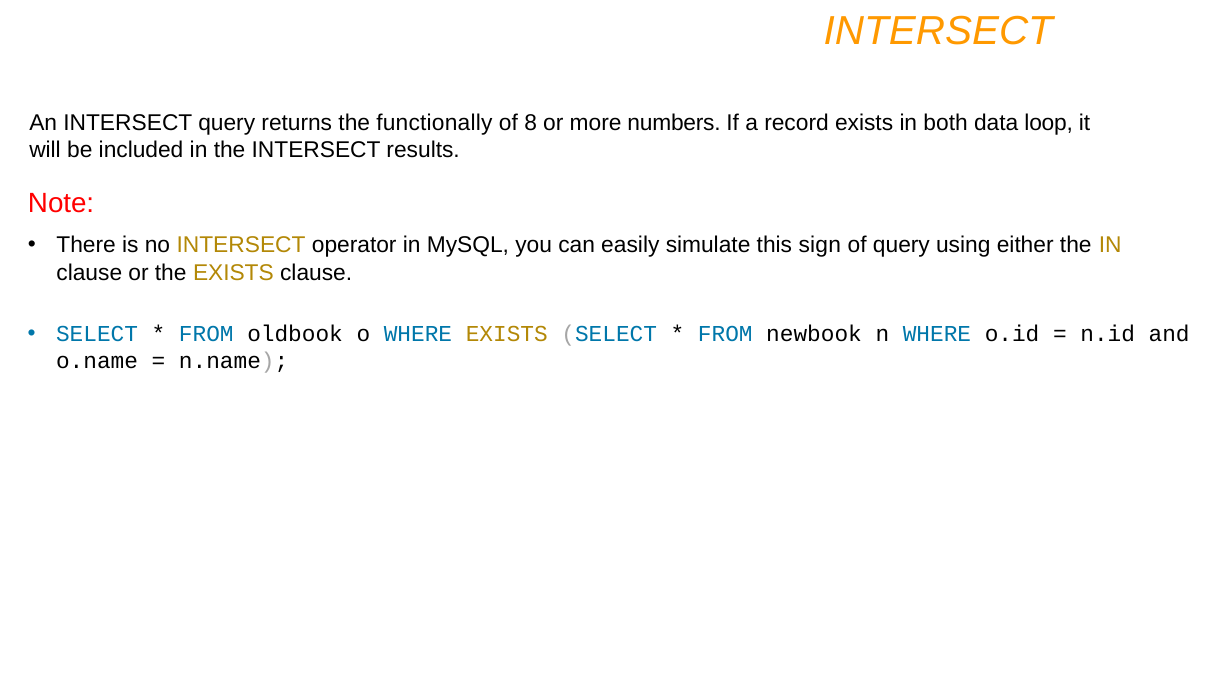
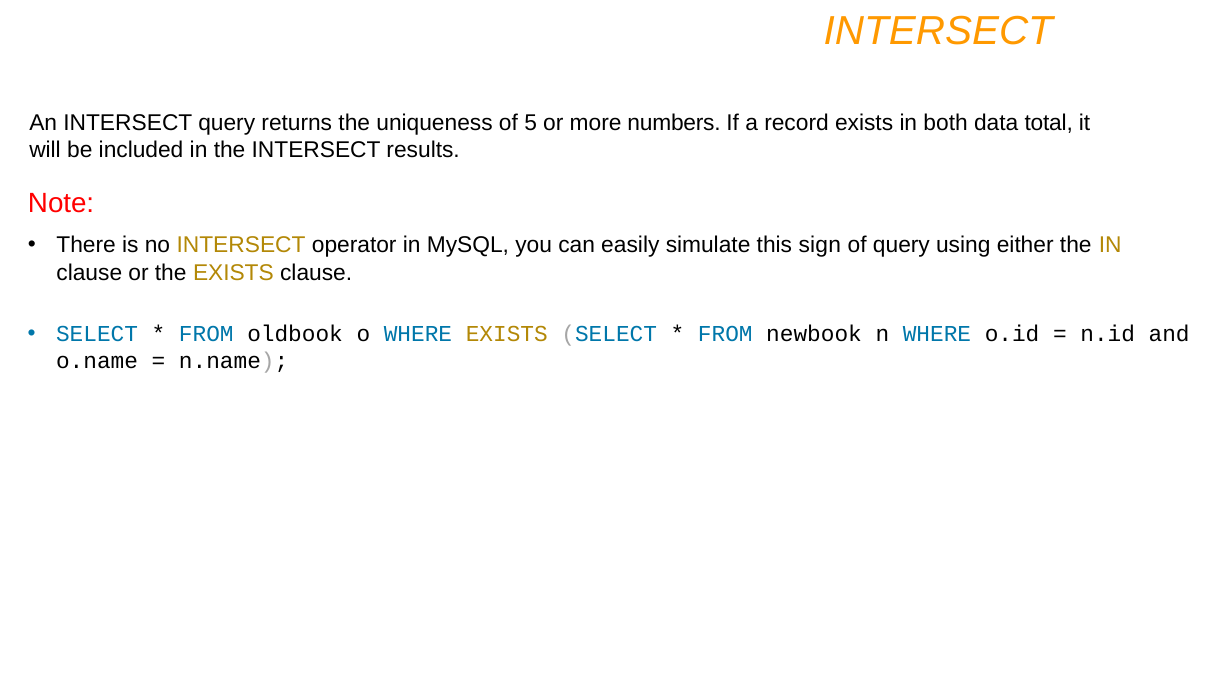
functionally: functionally -> uniqueness (435, 123)
8: 8 -> 5 (531, 123)
loop: loop -> total (1049, 123)
